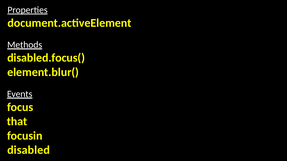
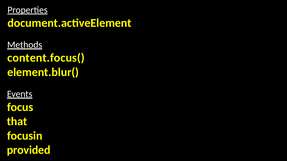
disabled.focus(: disabled.focus( -> content.focus( (46, 58)
disabled: disabled -> provided (29, 150)
